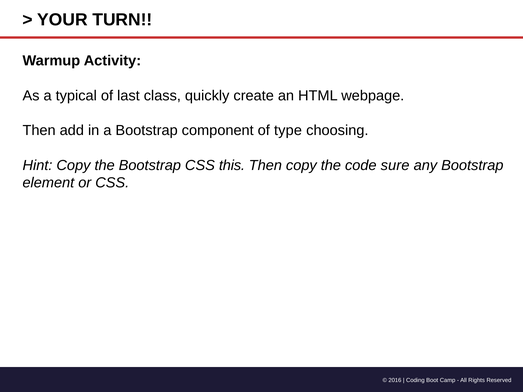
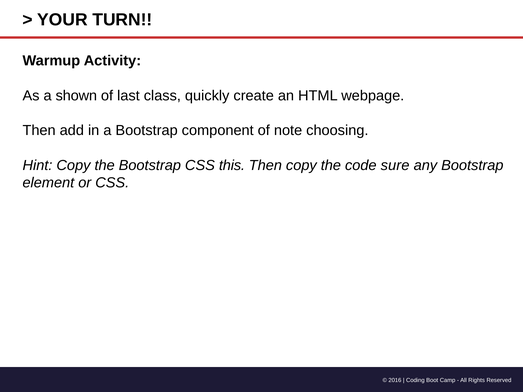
typical: typical -> shown (76, 96)
type: type -> note (288, 131)
